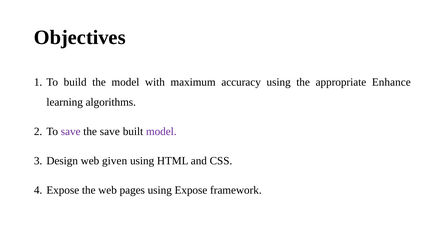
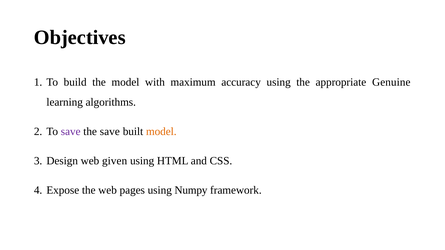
Enhance: Enhance -> Genuine (391, 82)
model colour: purple -> orange (161, 132)
using Expose: Expose -> Numpy (191, 190)
